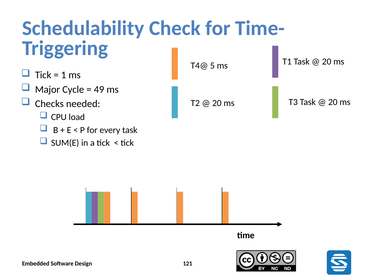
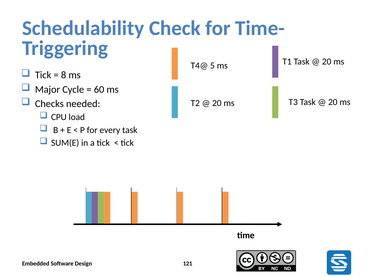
1: 1 -> 8 (64, 75)
49: 49 -> 60 (99, 89)
